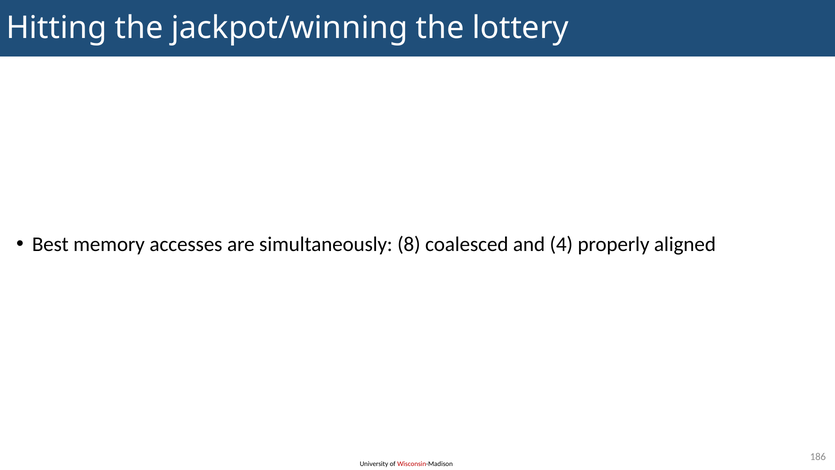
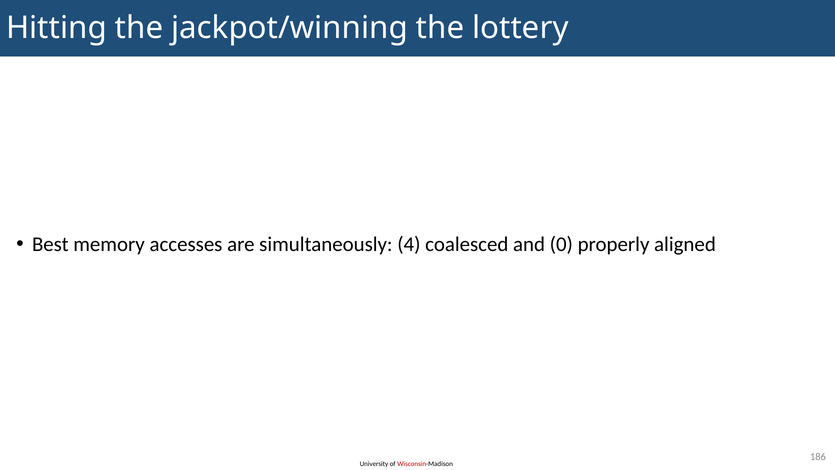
8: 8 -> 4 (409, 244)
4: 4 -> 0 (561, 244)
